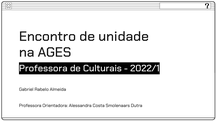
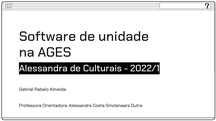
Encontro: Encontro -> Software (48, 37)
Professora: Professora -> Alessandra (43, 69)
